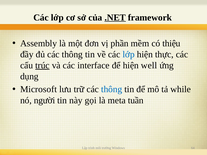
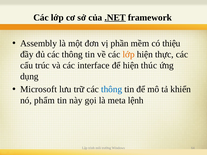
lớp colour: blue -> orange (129, 54)
trúc underline: present -> none (42, 66)
well: well -> thúc (149, 66)
while: while -> khiển (181, 89)
người: người -> phẩm (44, 100)
tuần: tuần -> lệnh (136, 100)
